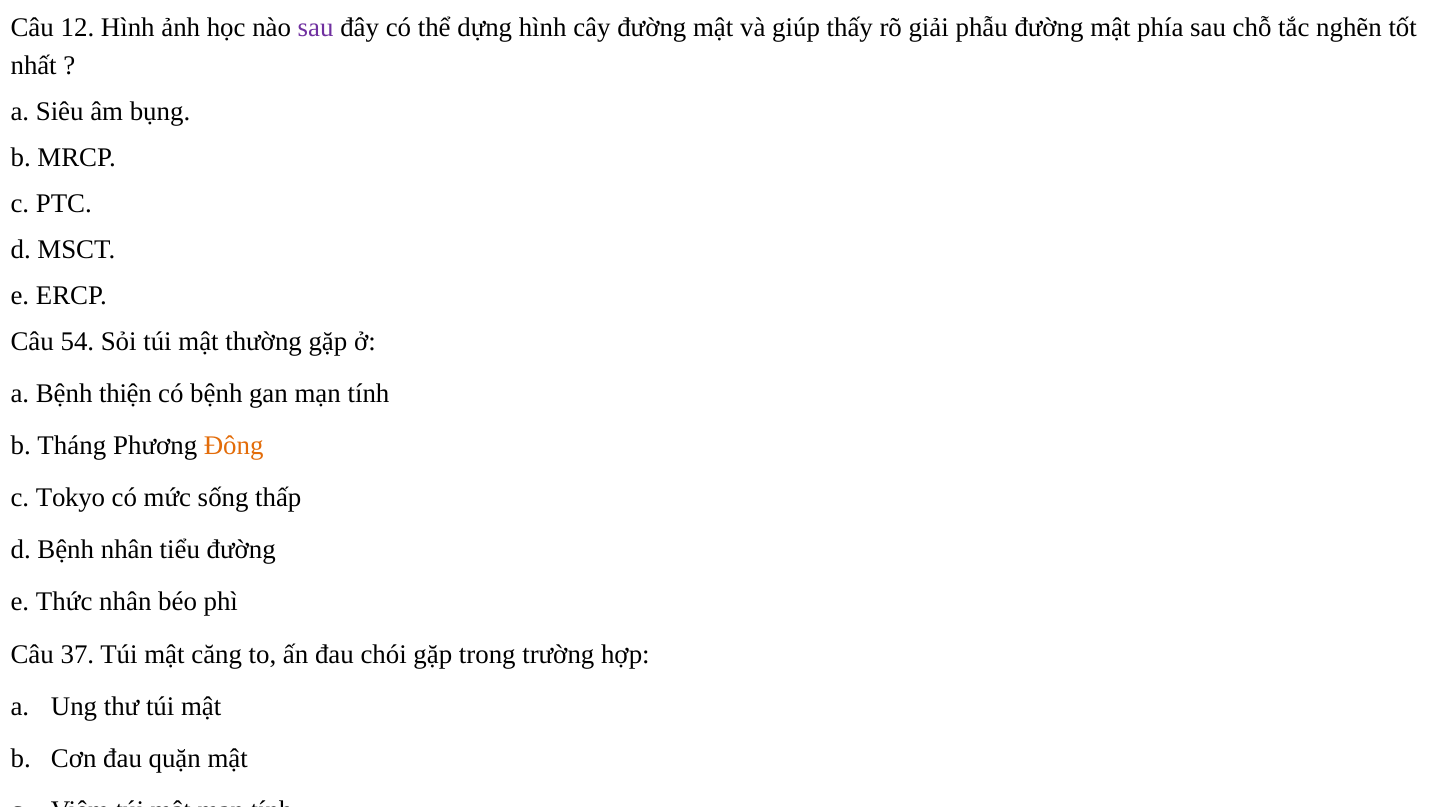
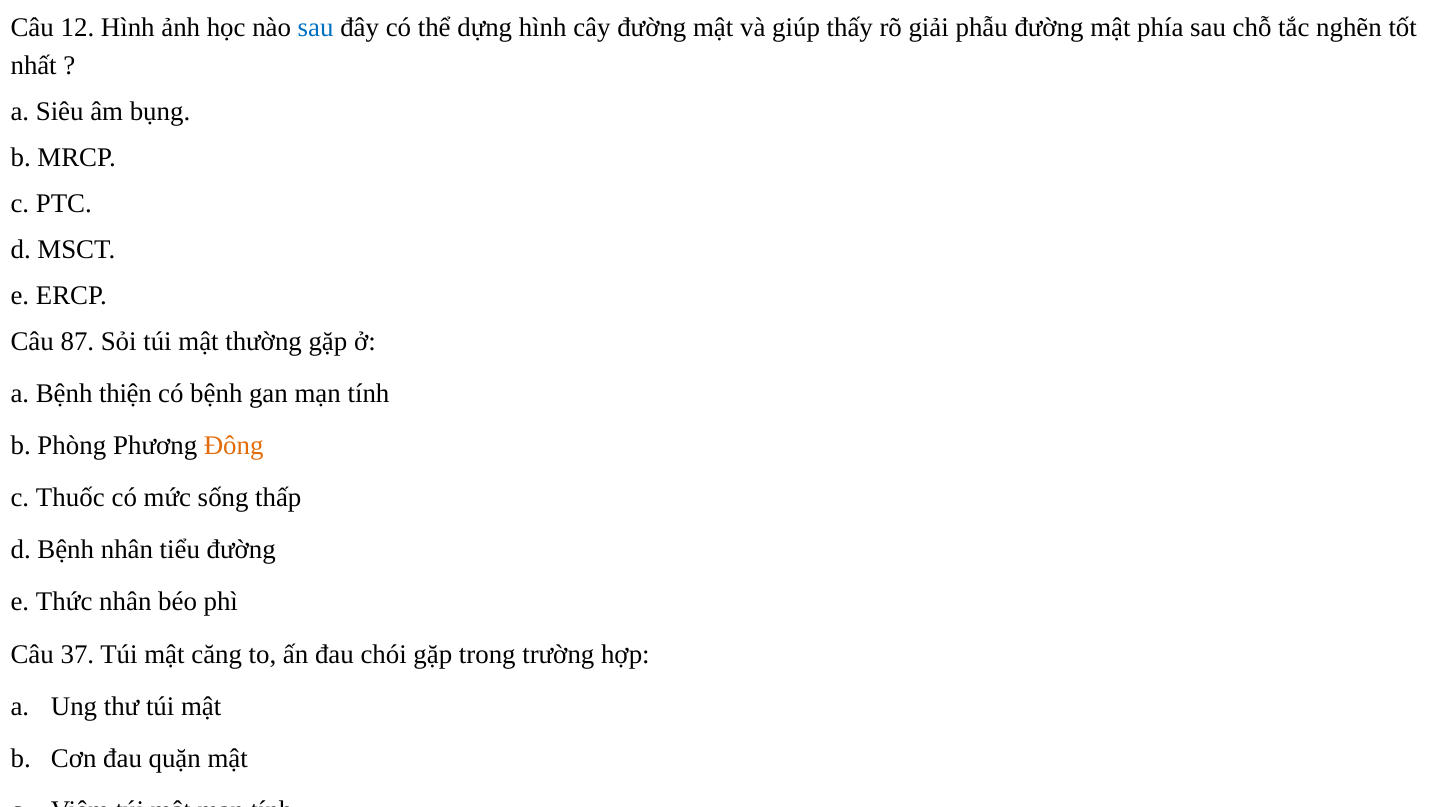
sau colour: purple -> blue (316, 28)
54: 54 -> 87 (77, 342)
Tháng: Tháng -> Phòng (72, 446)
Tokyo: Tokyo -> Thuốc (70, 498)
